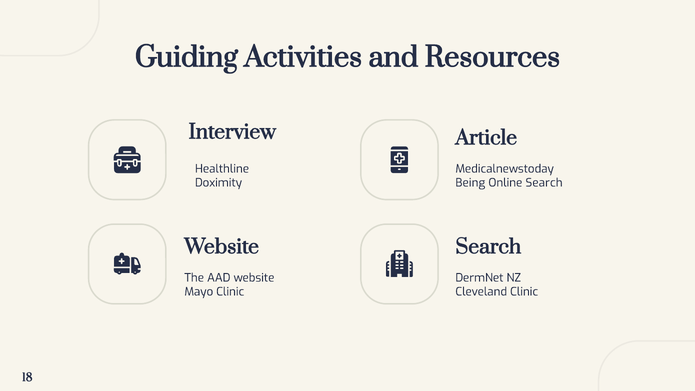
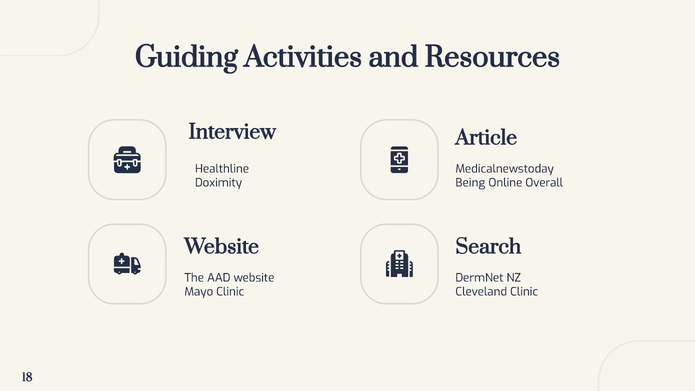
Online Search: Search -> Overall (544, 183)
